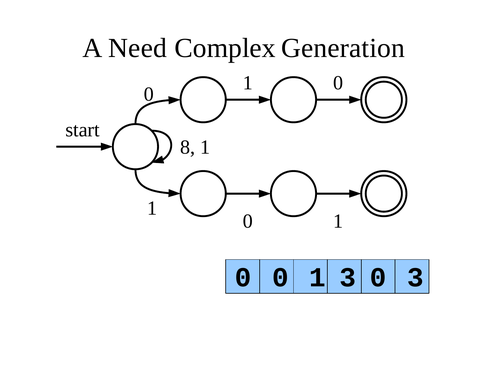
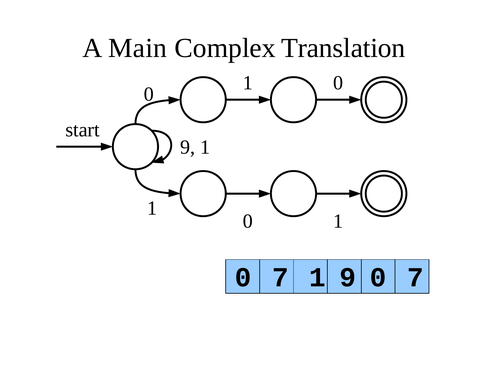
Need: Need -> Main (138, 48)
Generation: Generation -> Translation (343, 48)
8: 8 -> 9 (188, 147)
0: 0 -> 7 (280, 278)
1 3: 3 -> 9 (348, 278)
3: 3 -> 7 (415, 278)
